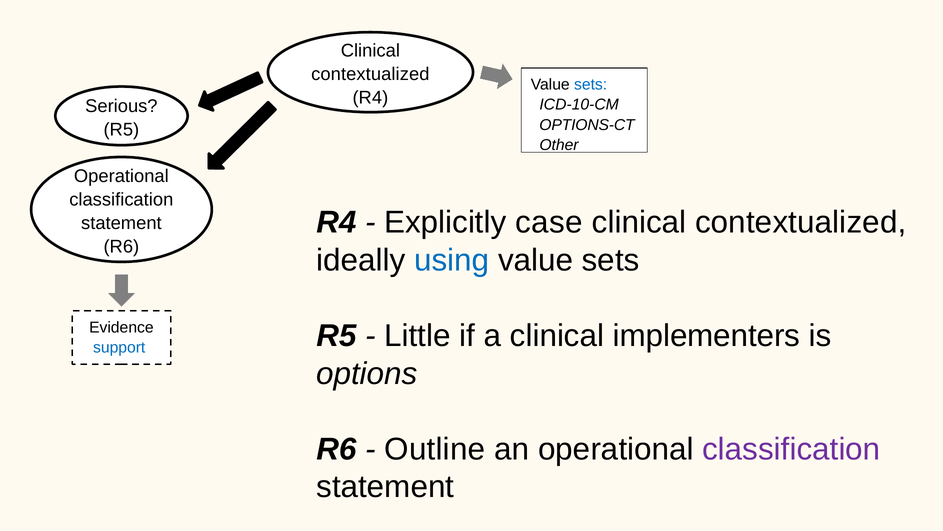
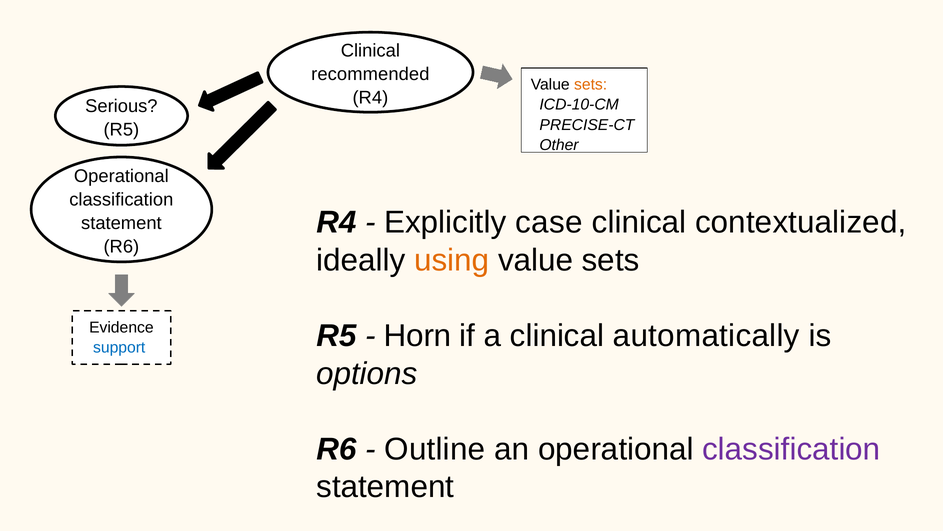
contextualized: contextualized -> recommended (370, 74)
sets colour: blue -> orange (591, 84)
OPTIONS-CT: OPTIONS-CT -> PRECISE-CT (587, 125)
using colour: blue -> orange (452, 260)
Little: Little -> Horn (418, 336)
implementers: implementers -> automatically (706, 336)
